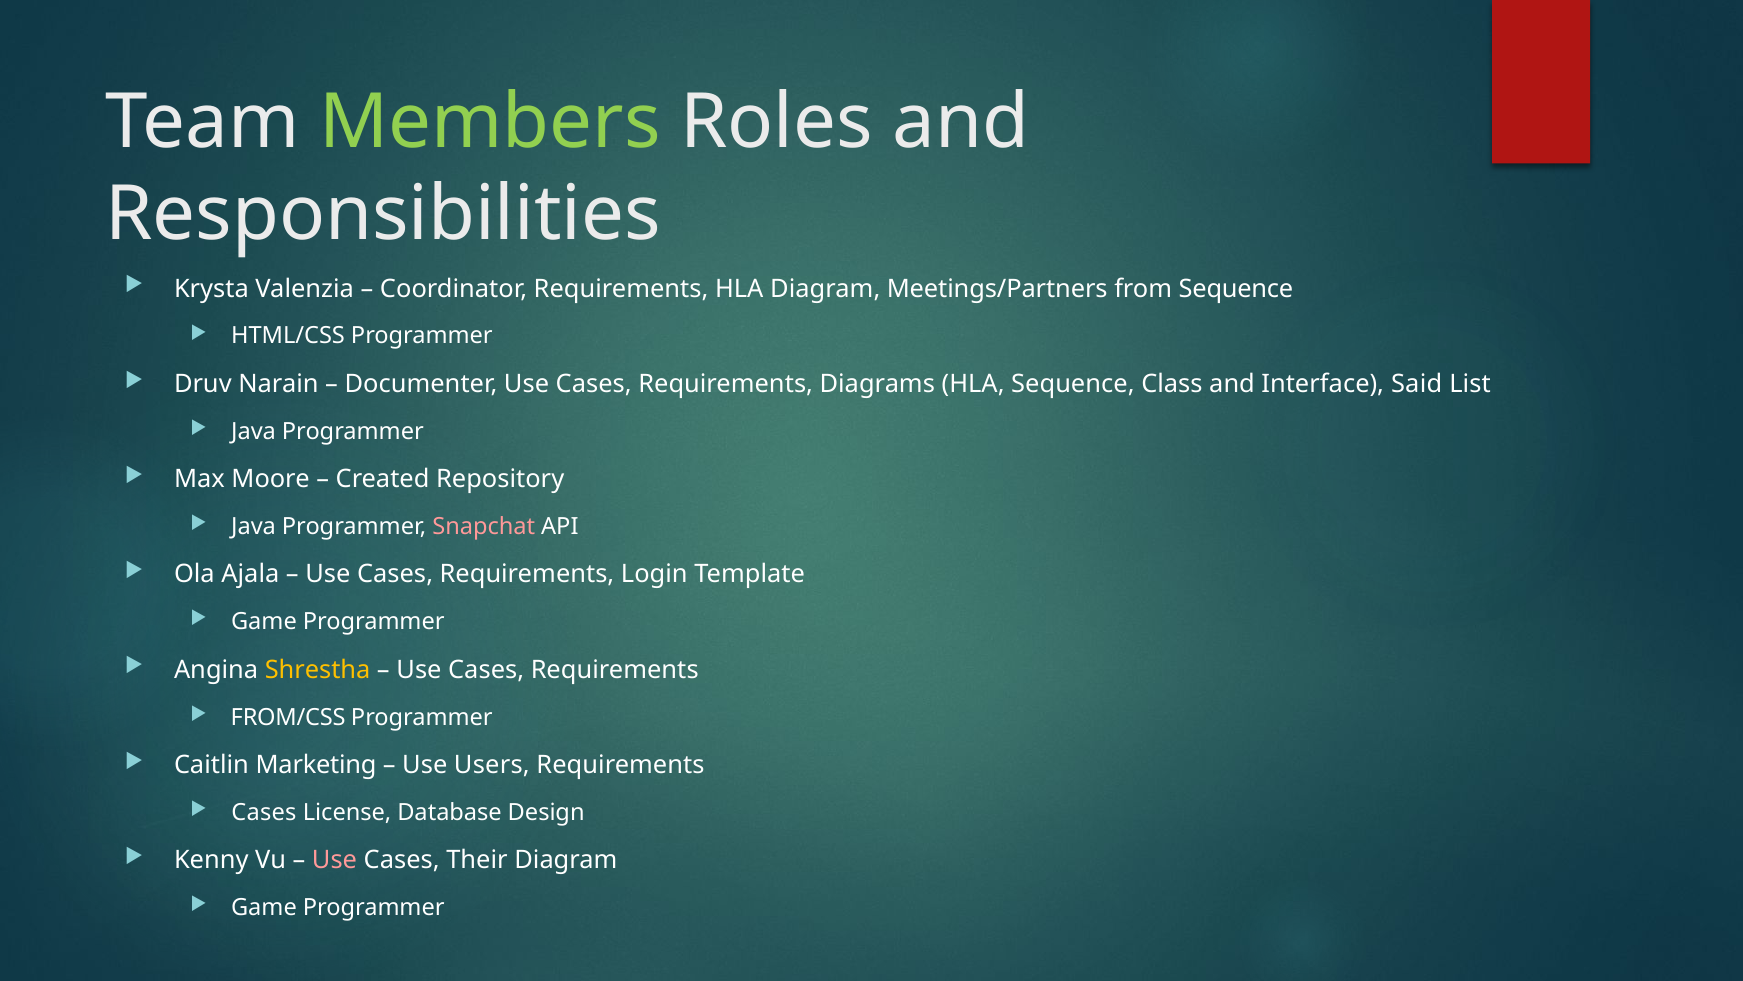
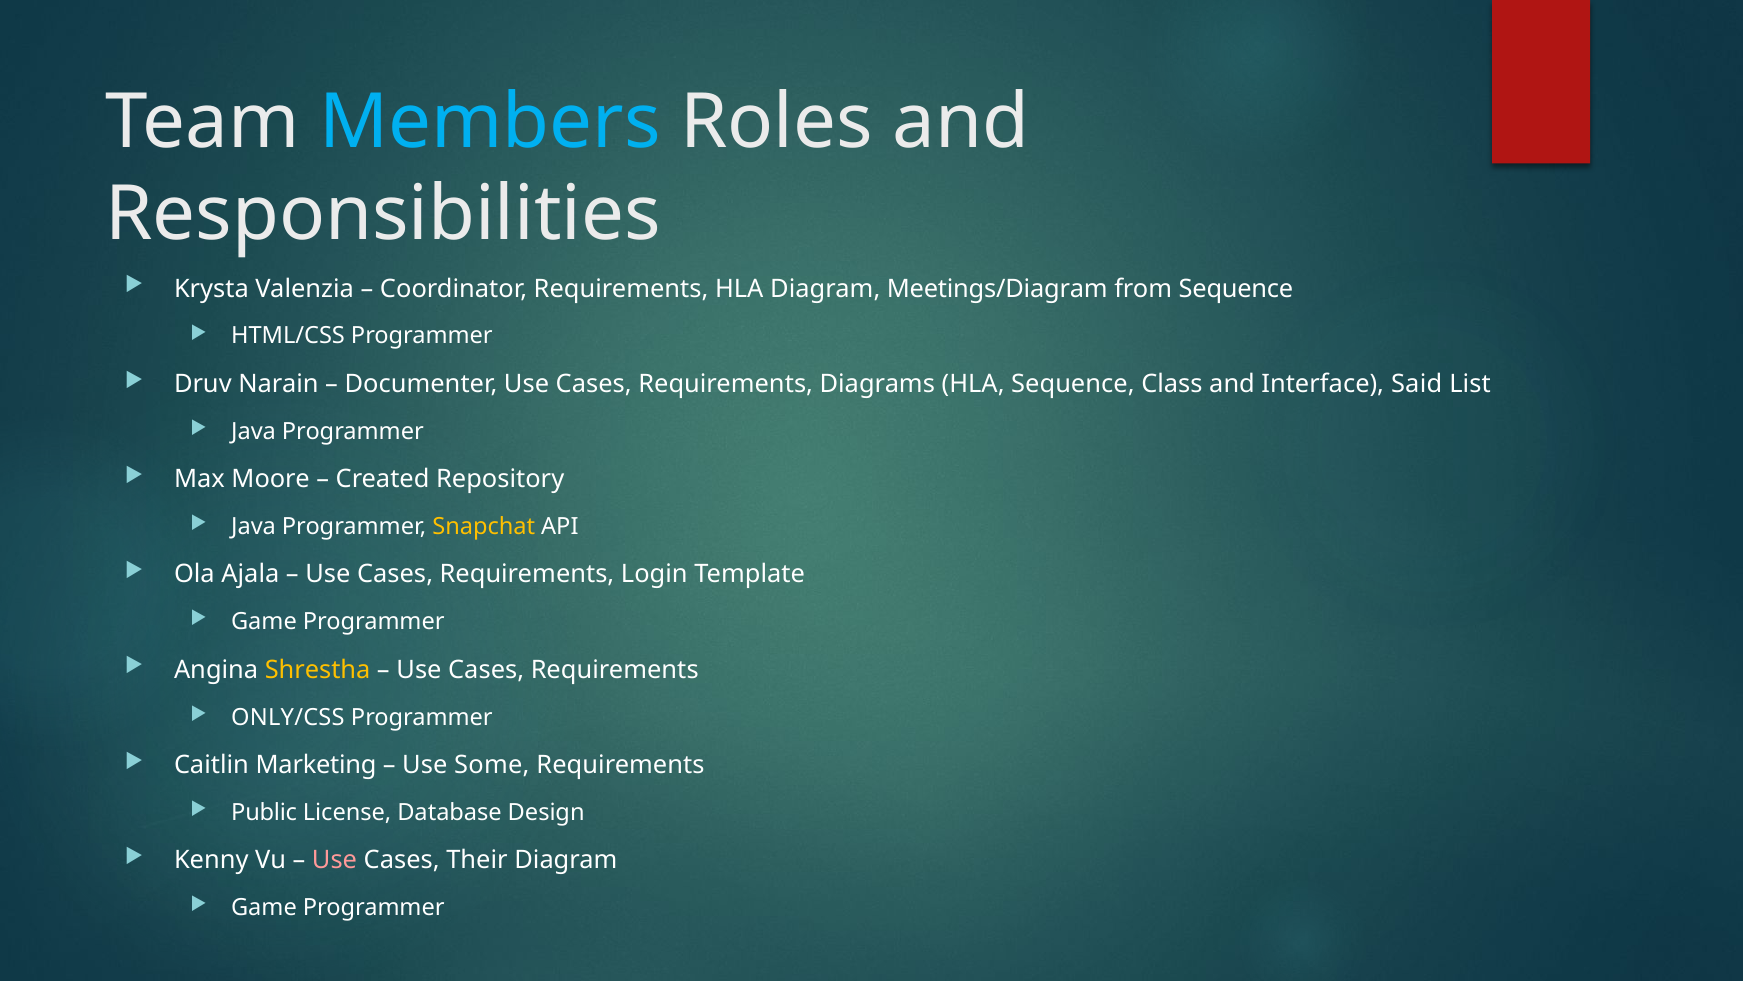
Members colour: light green -> light blue (490, 122)
Meetings/Partners: Meetings/Partners -> Meetings/Diagram (997, 289)
Snapchat colour: pink -> yellow (484, 526)
FROM/CSS: FROM/CSS -> ONLY/CSS (288, 717)
Users: Users -> Some (492, 765)
Cases: Cases -> Public (264, 812)
